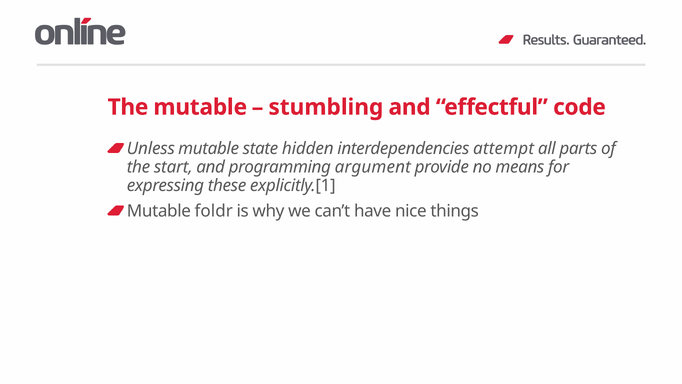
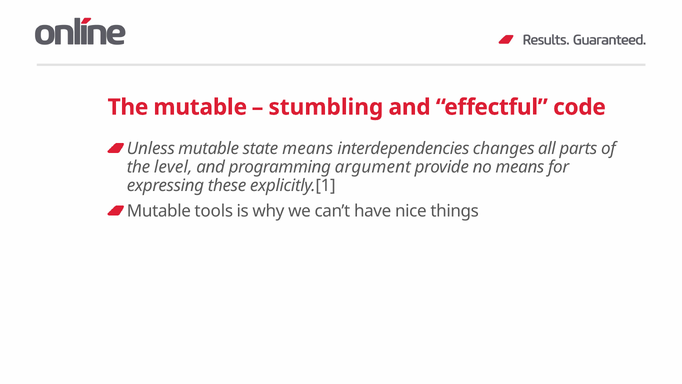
state hidden: hidden -> means (308, 149)
attempt: attempt -> changes (504, 149)
start: start -> level (173, 167)
foldr: foldr -> tools (214, 211)
